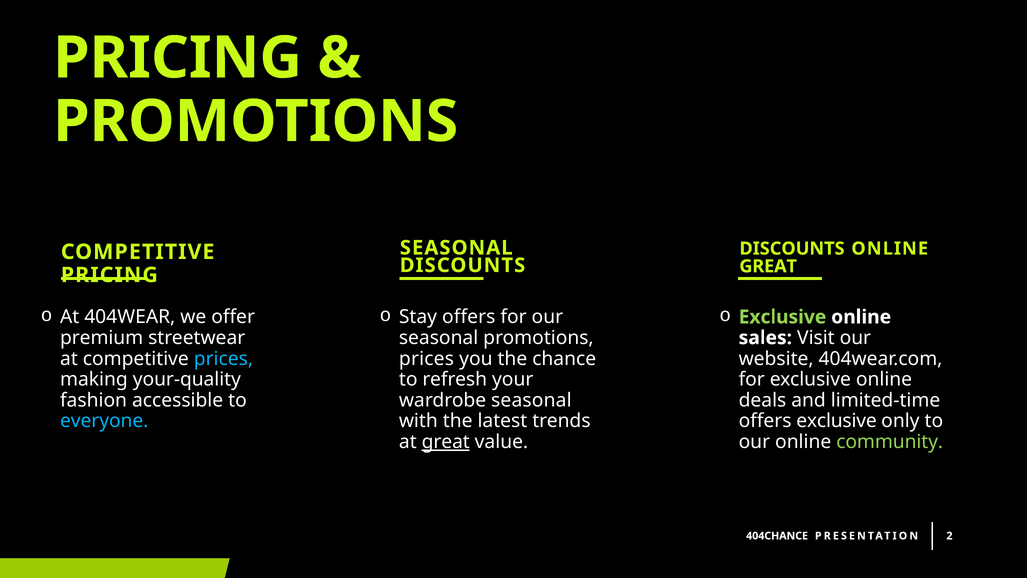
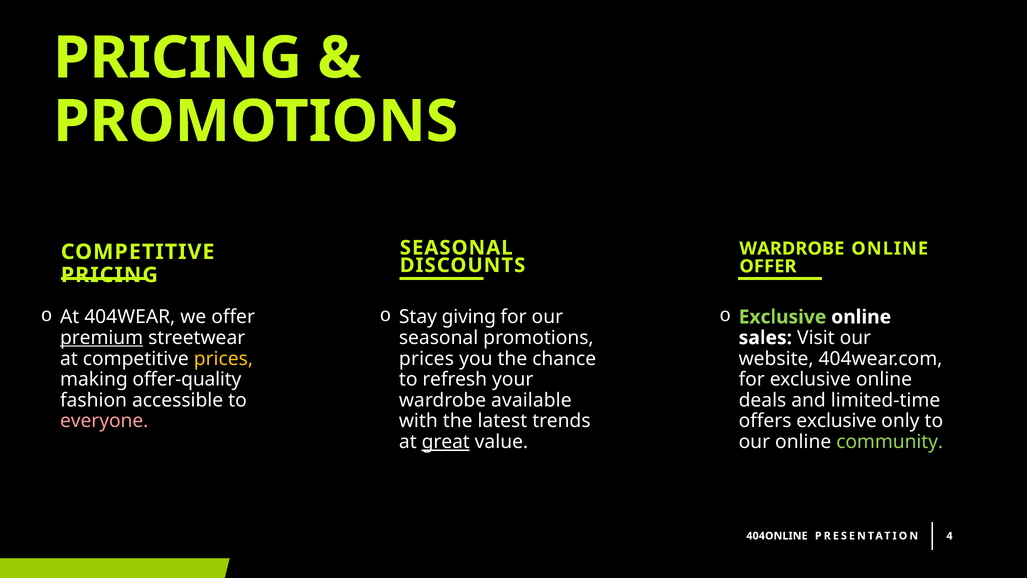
DISCOUNTS: DISCOUNTS -> WARDROBE (792, 248)
GREAT: GREAT -> OFFER (768, 266)
Stay offers: offers -> giving (469, 317)
premium underline: none -> present (102, 338)
prices colour: light blue -> yellow (223, 358)
your-quality: your-quality -> offer-quality (187, 379)
wardrobe seasonal: seasonal -> available (531, 400)
everyone colour: light blue -> pink (104, 421)
404CHANCE: 404CHANCE -> 404ONLINE (777, 536)
2: 2 -> 4 (949, 536)
